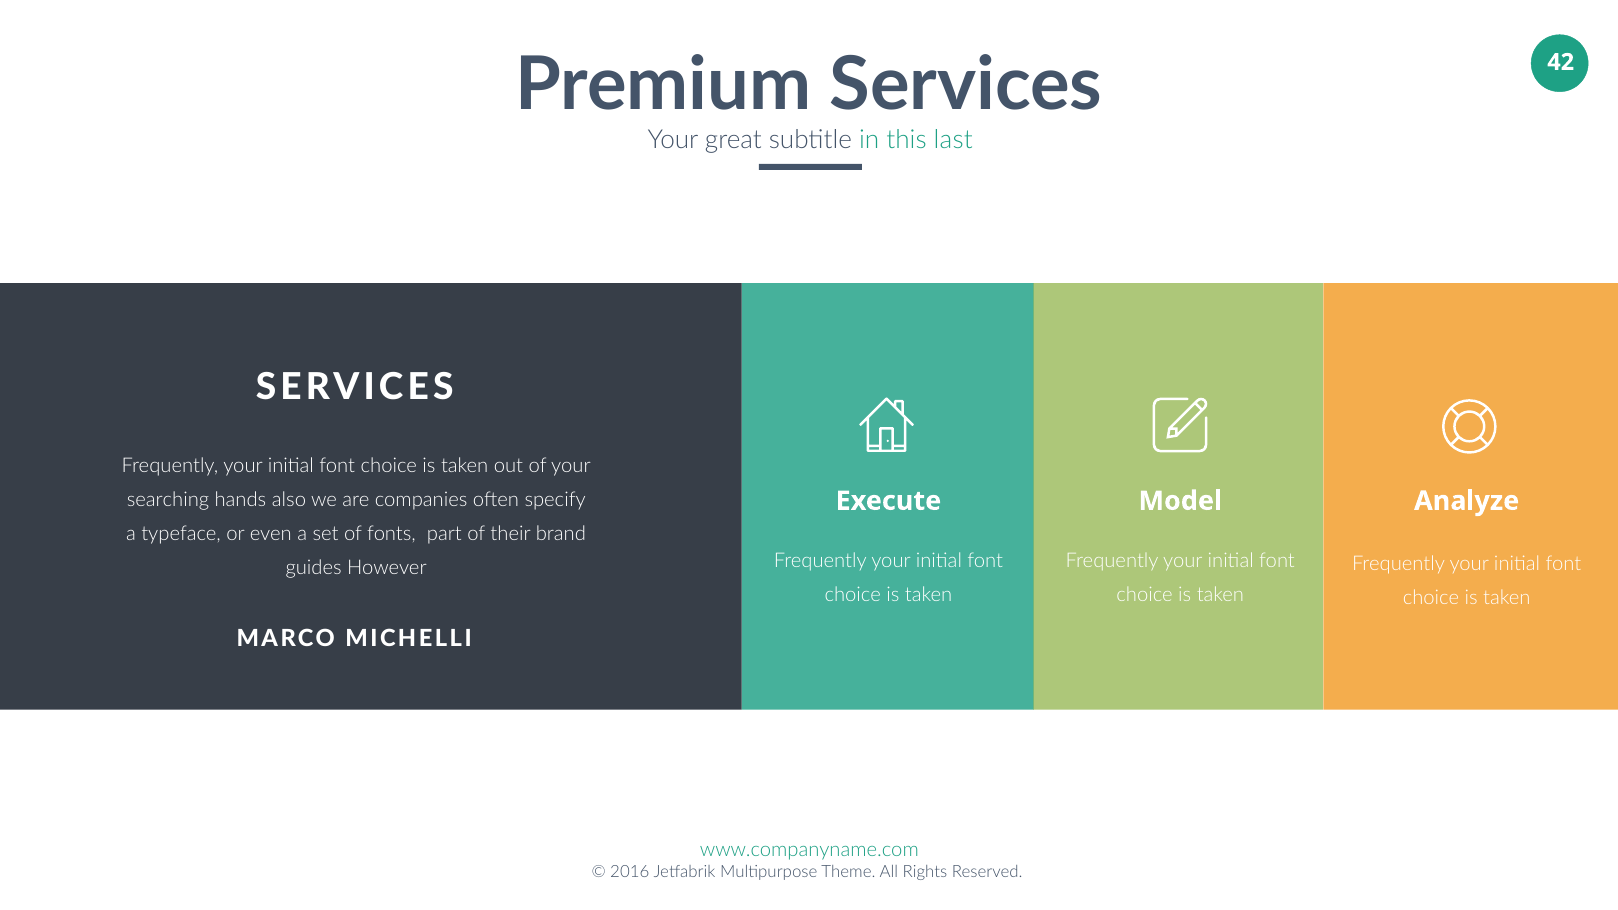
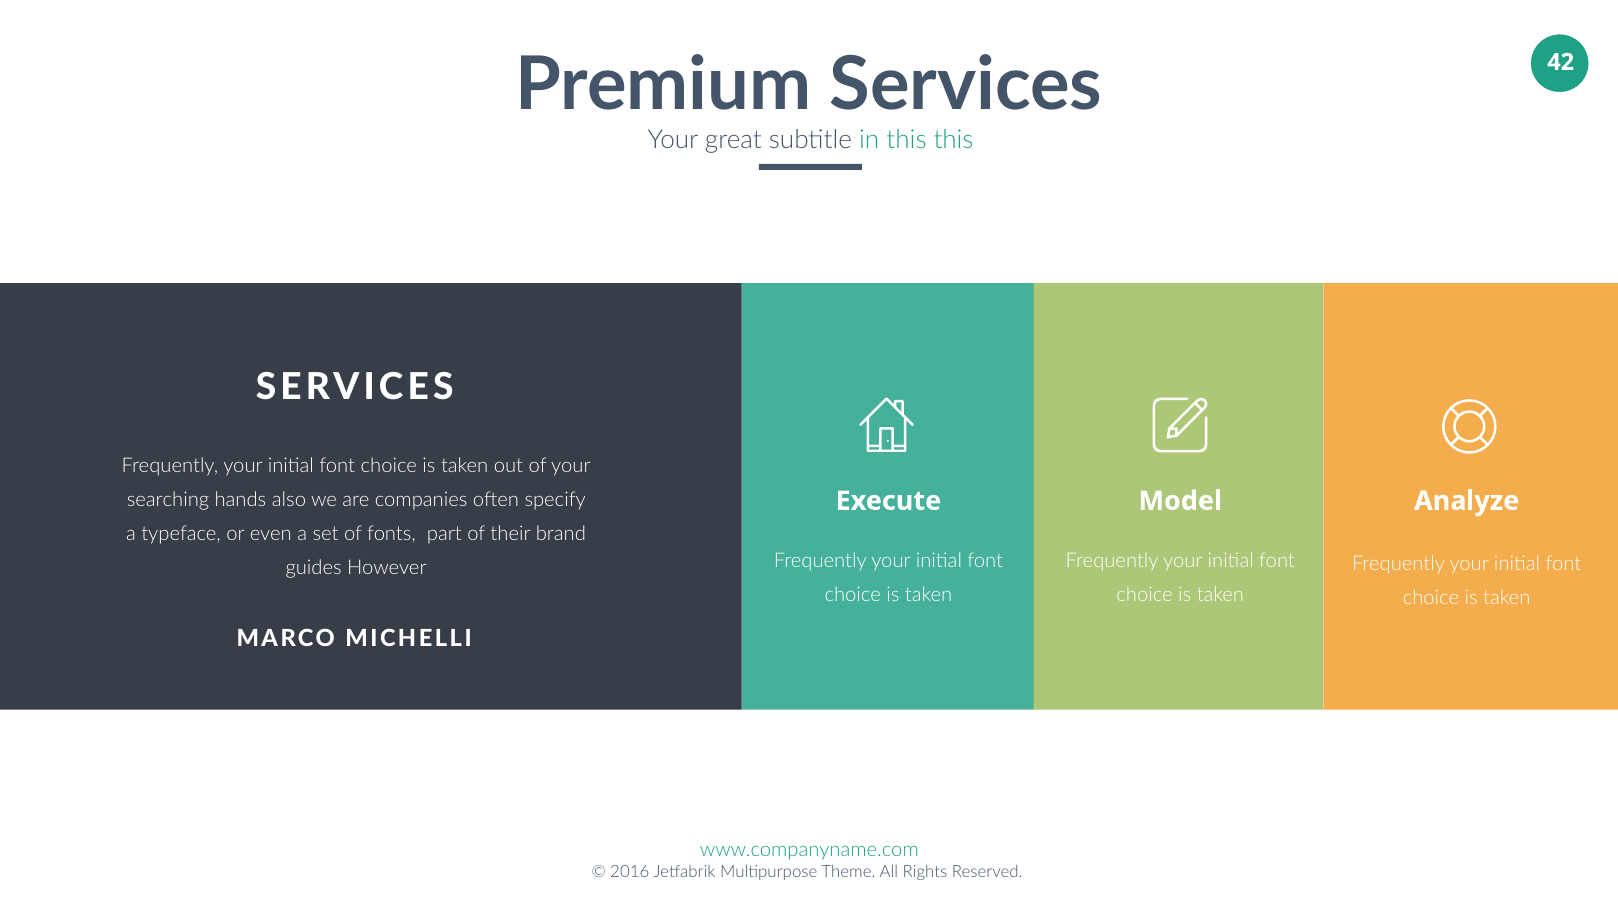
this last: last -> this (954, 139)
